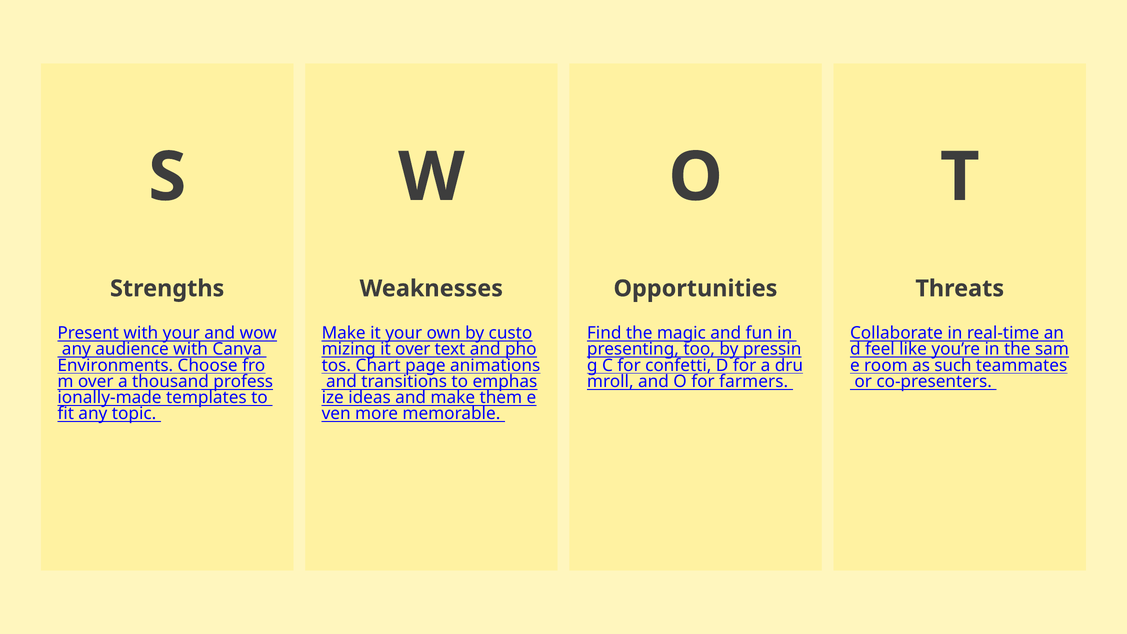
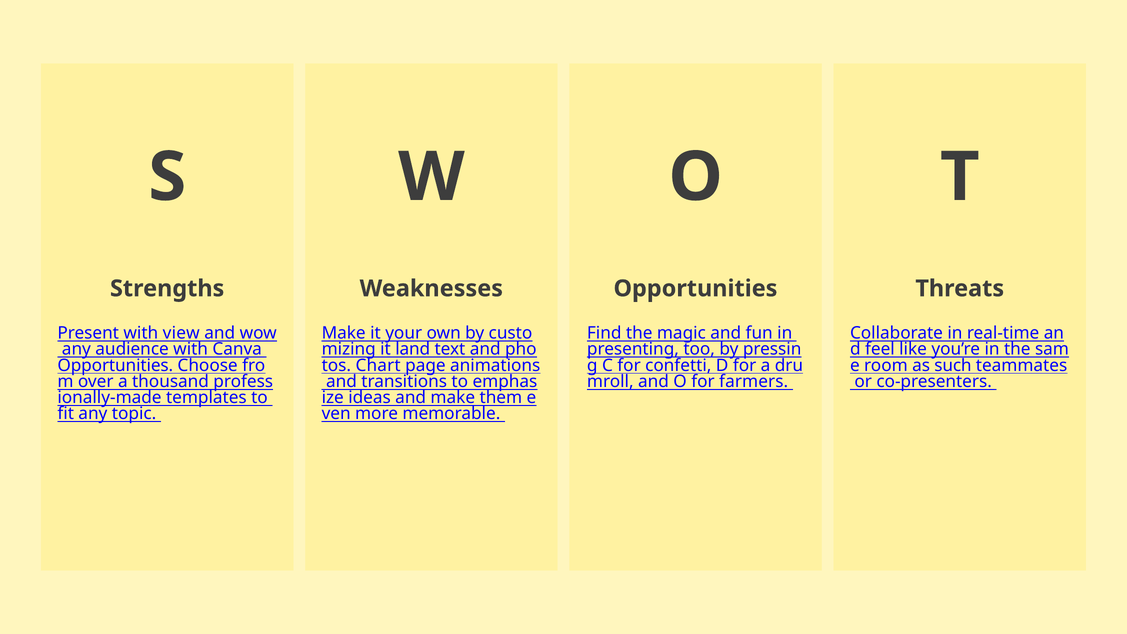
with your: your -> view (181, 333)
it over: over -> land (413, 349)
Environments: Environments -> Opportunities (115, 365)
